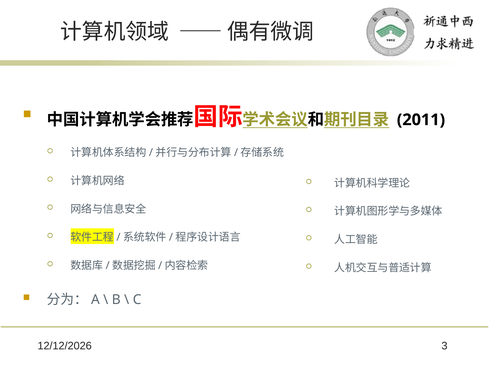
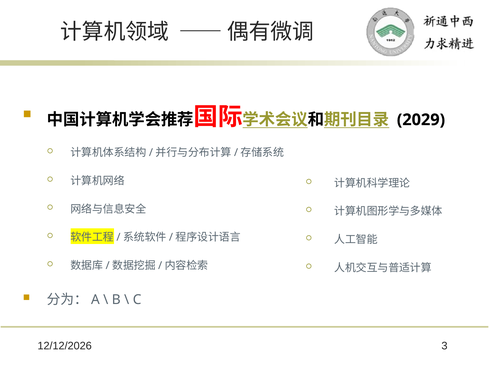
2011: 2011 -> 2029 (421, 120)
